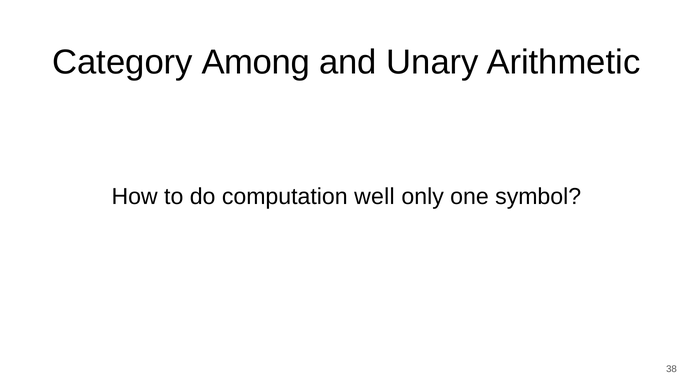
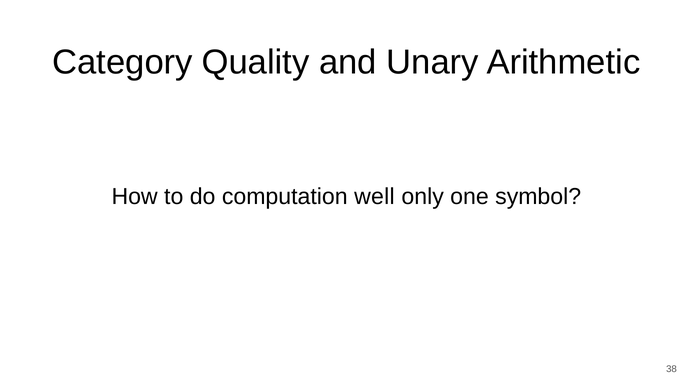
Among: Among -> Quality (256, 62)
